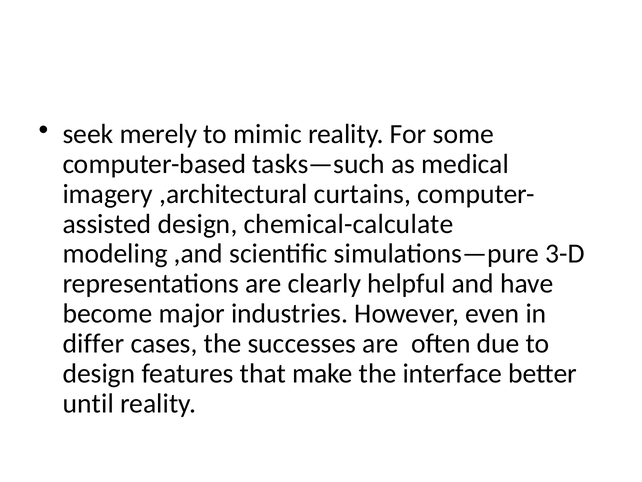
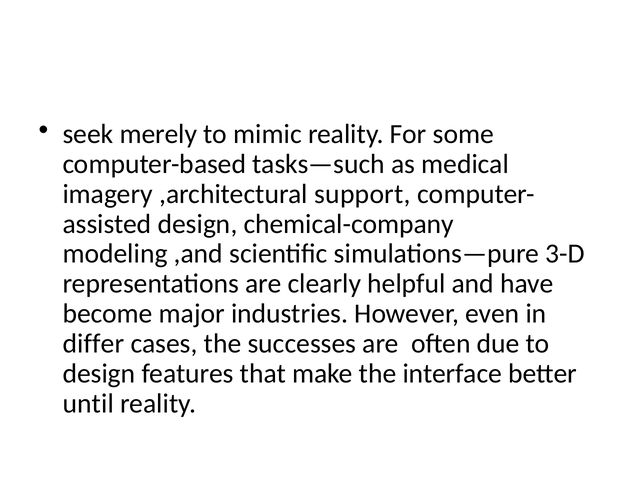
curtains: curtains -> support (362, 194)
chemical-calculate: chemical-calculate -> chemical-company (349, 224)
